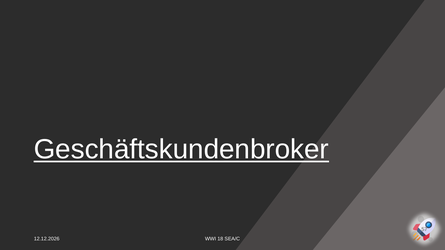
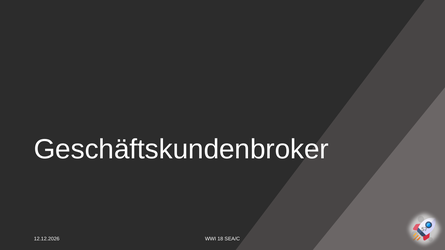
Geschäftskundenbroker underline: present -> none (181, 150)
